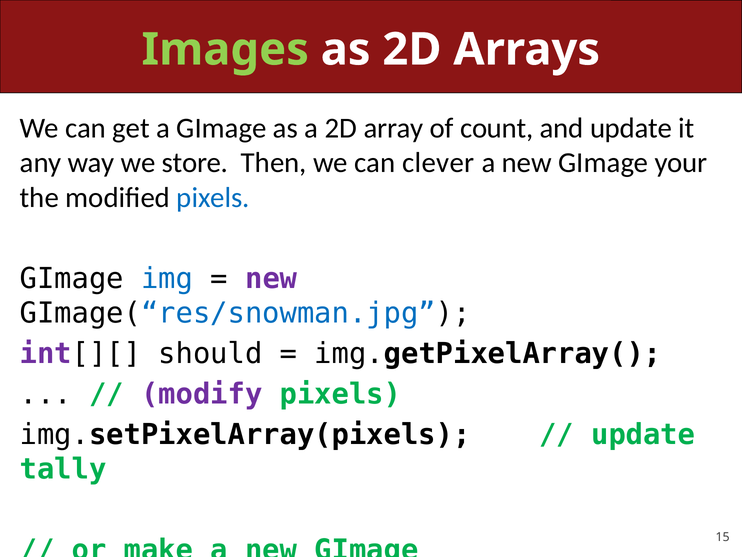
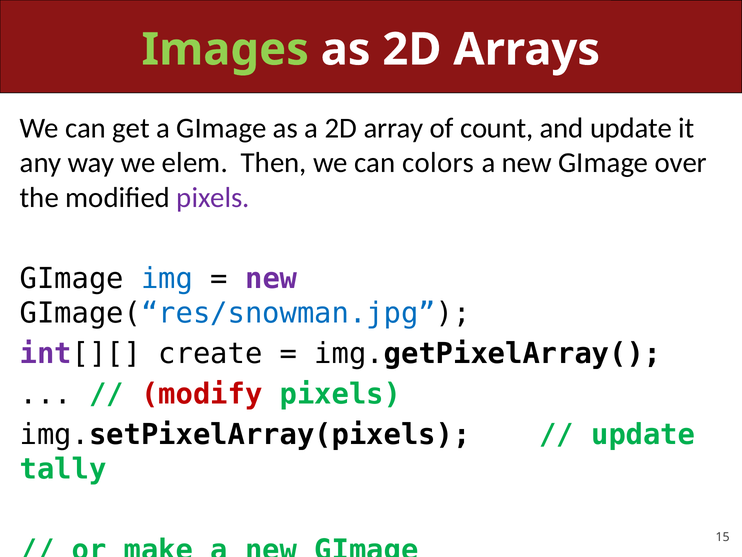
store: store -> elem (195, 163)
clever: clever -> colors (438, 163)
your: your -> over (681, 163)
pixels colour: blue -> purple (213, 197)
should: should -> create (210, 353)
modify colour: purple -> red (202, 394)
